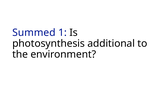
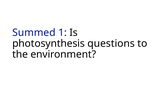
additional: additional -> questions (111, 44)
